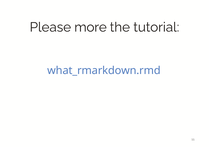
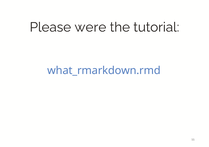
more: more -> were (90, 27)
